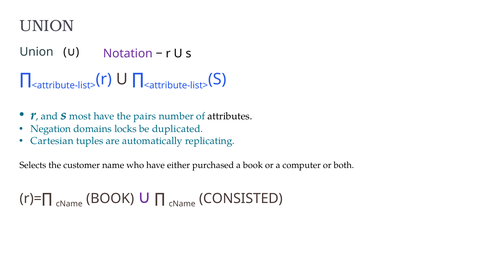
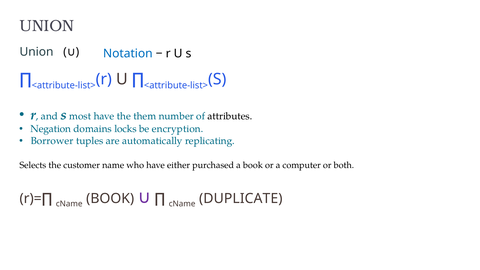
Notation colour: purple -> blue (128, 54)
pairs: pairs -> them (145, 116)
duplicated: duplicated -> encryption (178, 129)
Cartesian: Cartesian -> Borrower (52, 141)
CONSISTED: CONSISTED -> DUPLICATE (241, 199)
